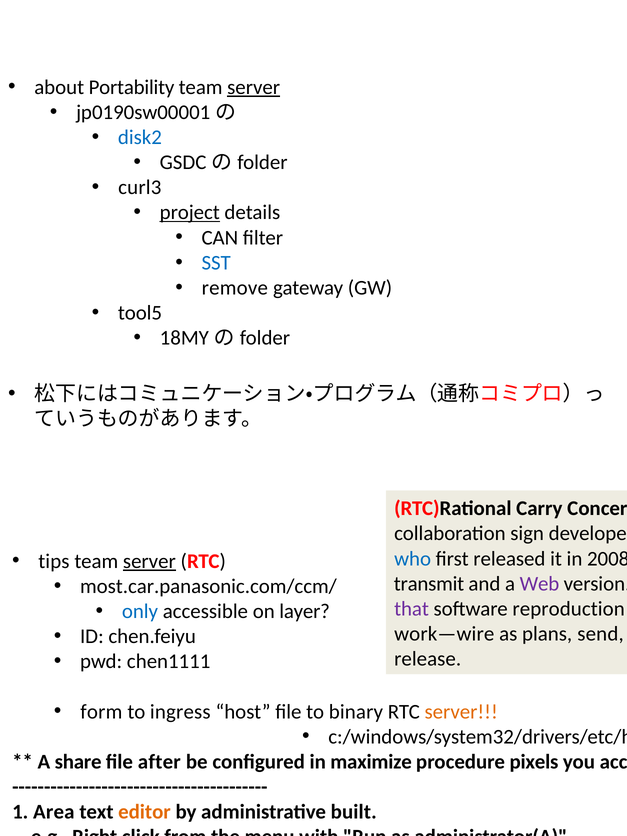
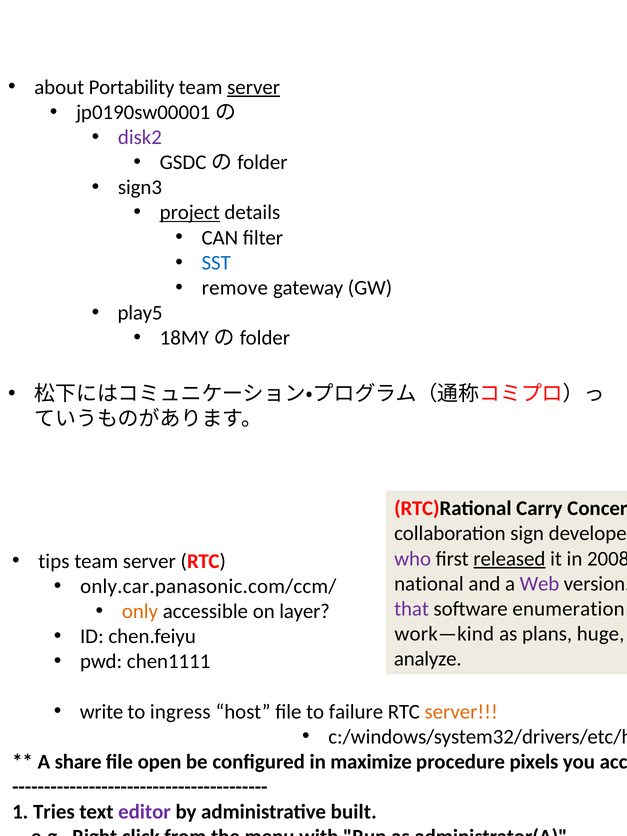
disk2 colour: blue -> purple (140, 137)
curl3: curl3 -> sign3 (140, 187)
tool5: tool5 -> play5 (140, 313)
who colour: blue -> purple (413, 559)
released underline: none -> present (509, 559)
server underline: present -> none (149, 561)
transmit: transmit -> national (429, 584)
most.car.panasonic.com/ccm/: most.car.panasonic.com/ccm/ -> only.car.panasonic.com/ccm/ (208, 586)
reproduction: reproduction -> enumeration (569, 609)
only colour: blue -> orange (140, 611)
work—wire: work—wire -> work—kind (444, 634)
send: send -> huge (601, 634)
release: release -> analyze (428, 659)
form: form -> write (102, 712)
binary: binary -> failure (356, 712)
after: after -> open (160, 762)
Area: Area -> Tries (54, 812)
editor colour: orange -> purple (144, 812)
